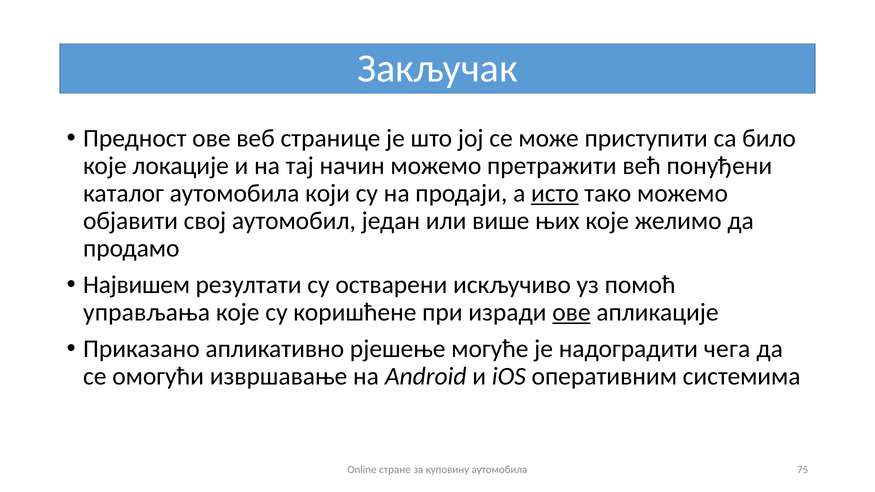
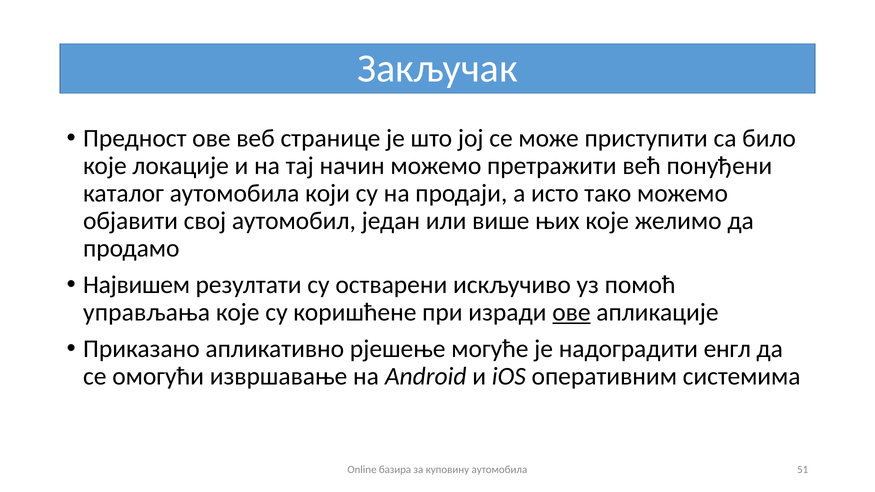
исто underline: present -> none (555, 193)
чега: чега -> енгл (727, 349)
стране: стране -> базира (395, 470)
75: 75 -> 51 (803, 470)
